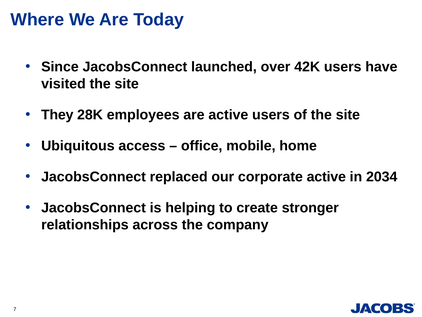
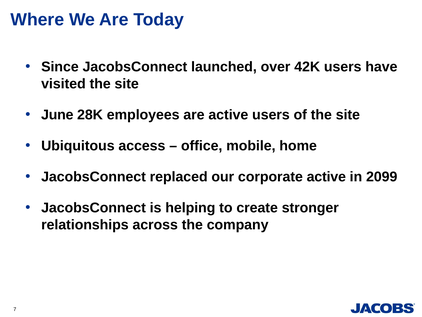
They: They -> June (57, 115)
2034: 2034 -> 2099 (382, 177)
